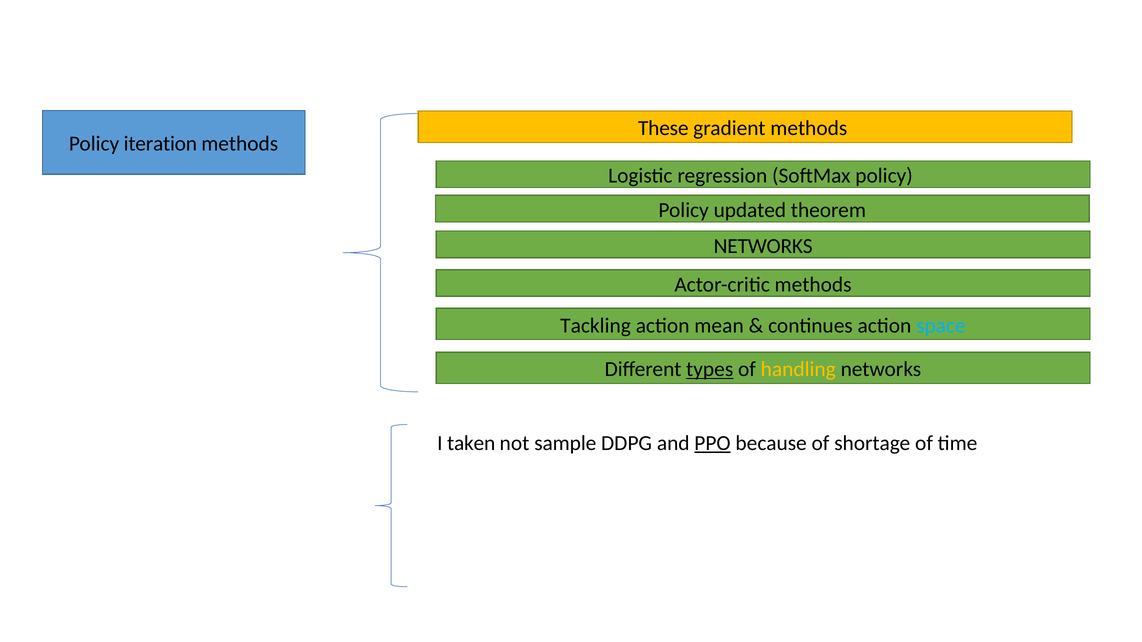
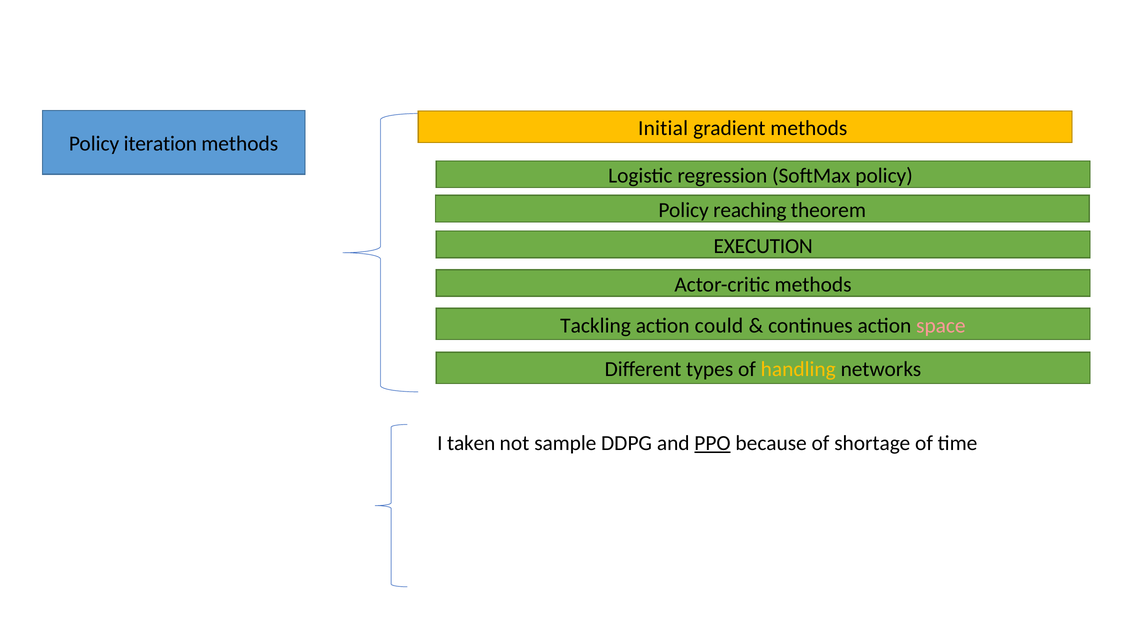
These: These -> Initial (663, 128)
updated: updated -> reaching (750, 210)
NETWORKS: NETWORKS -> EXECUTION (763, 246)
mean: mean -> could (719, 326)
space colour: light blue -> pink (941, 326)
types underline: present -> none (710, 370)
